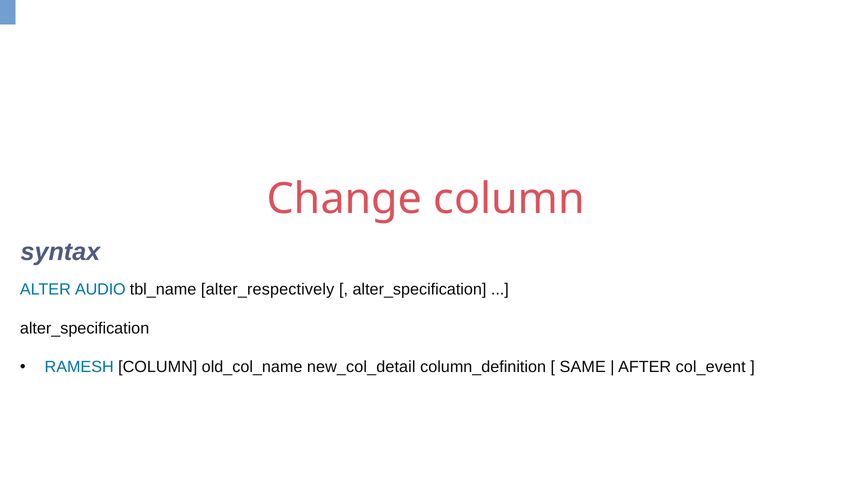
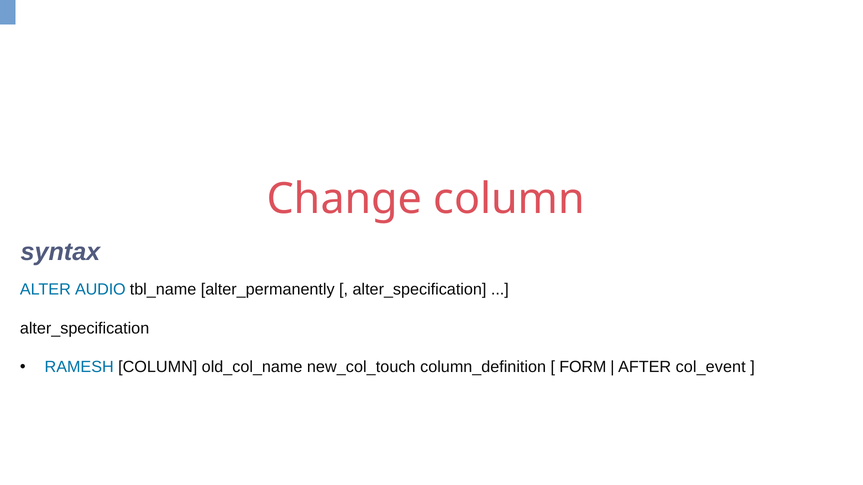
alter_respectively: alter_respectively -> alter_permanently (268, 290)
new_col_detail: new_col_detail -> new_col_touch (361, 367)
SAME: SAME -> FORM (583, 367)
